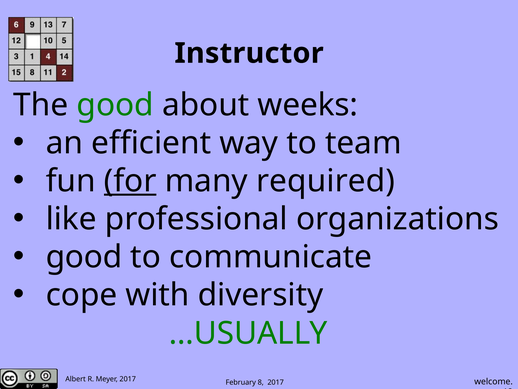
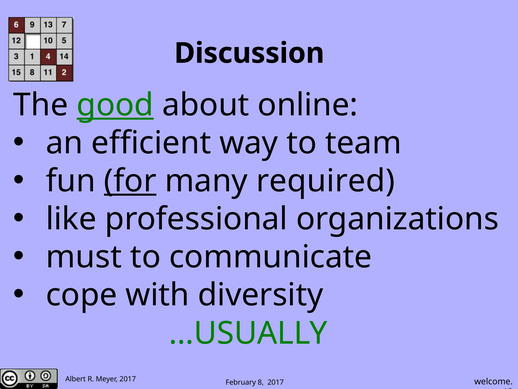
Instructor: Instructor -> Discussion (249, 53)
good underline: none -> present (115, 105)
weeks: weeks -> online (308, 105)
good: good -> must (84, 257)
